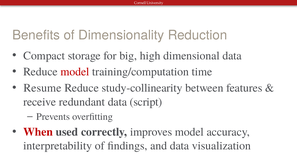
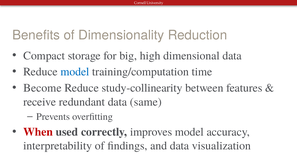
model colour: red -> blue (75, 72)
Resume: Resume -> Become (42, 88)
script: script -> same (146, 102)
